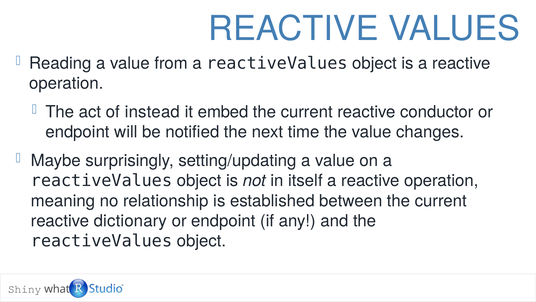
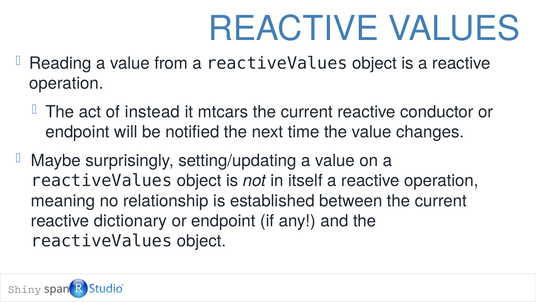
embed: embed -> mtcars (223, 112)
what: what -> span (57, 289)
